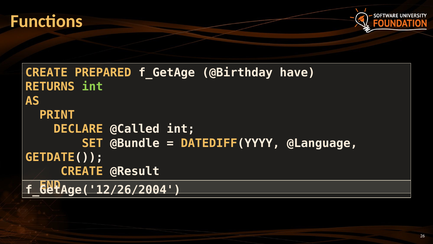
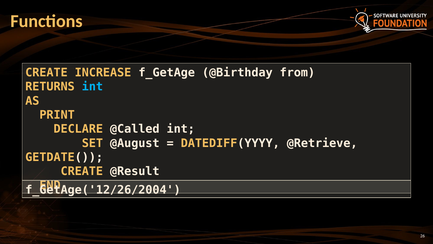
PREPARED: PREPARED -> INCREASE (103, 73)
have: have -> from (297, 73)
int colour: light green -> light blue (92, 87)
@Bundle: @Bundle -> @August (135, 143)
@Language: @Language -> @Retrieve (322, 143)
